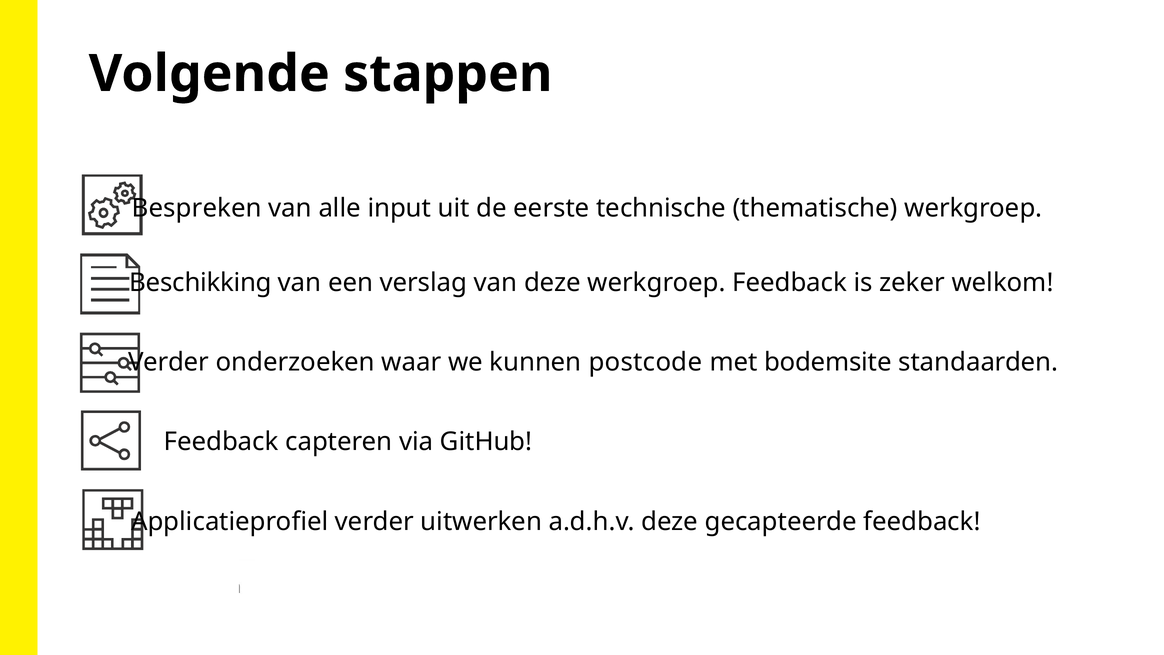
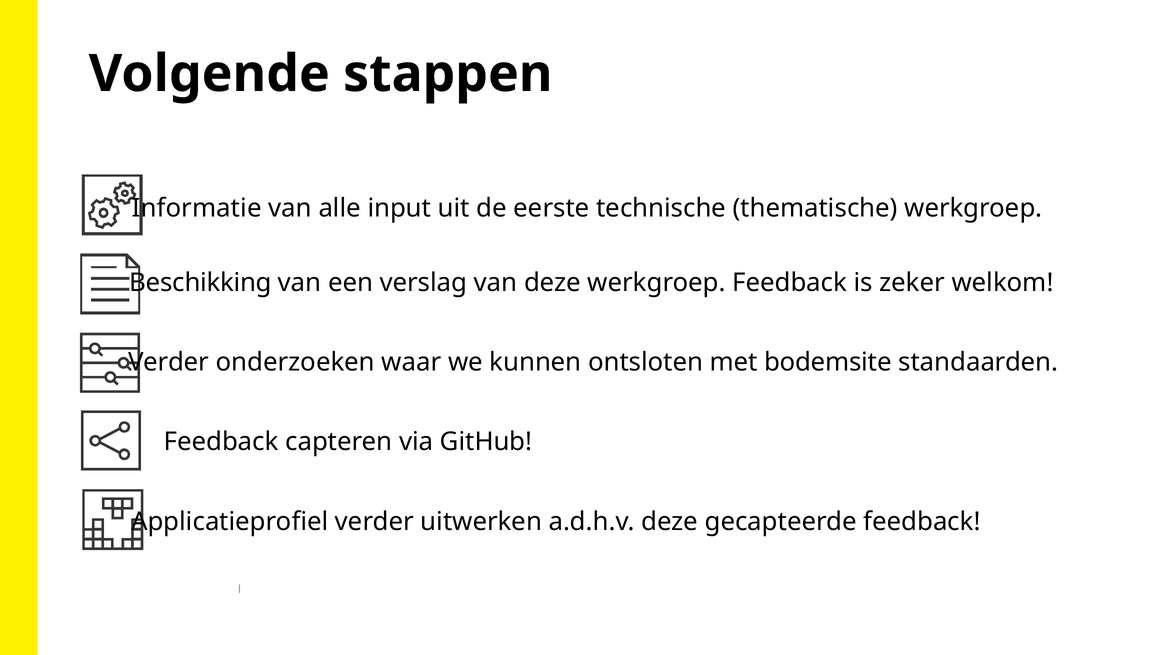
Bespreken: Bespreken -> Informatie (197, 208)
postcode: postcode -> ontsloten (646, 362)
